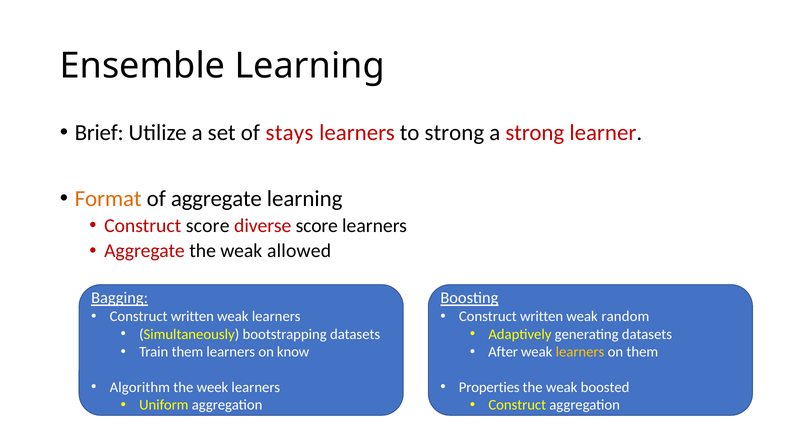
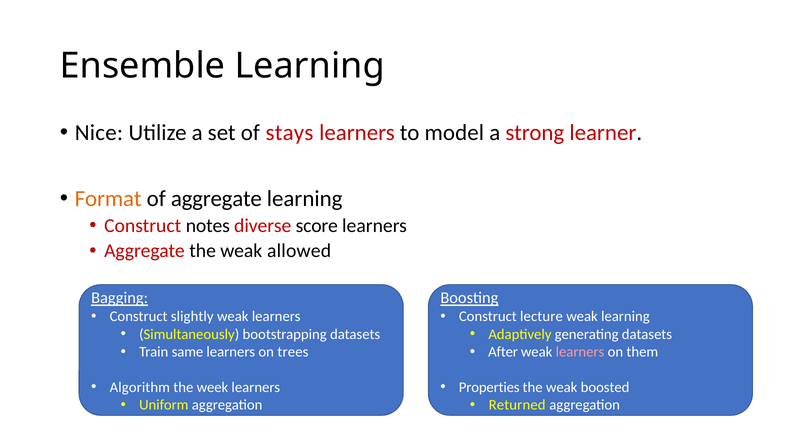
Brief: Brief -> Nice (99, 133)
to strong: strong -> model (454, 133)
Construct score: score -> notes (208, 226)
written: written -> slightly (192, 317)
written: written -> lecture (541, 317)
weak random: random -> learning (625, 317)
Train them: them -> same (187, 352)
know: know -> trees (293, 352)
learners colour: yellow -> pink (580, 352)
Construct: Construct -> Returned (517, 405)
